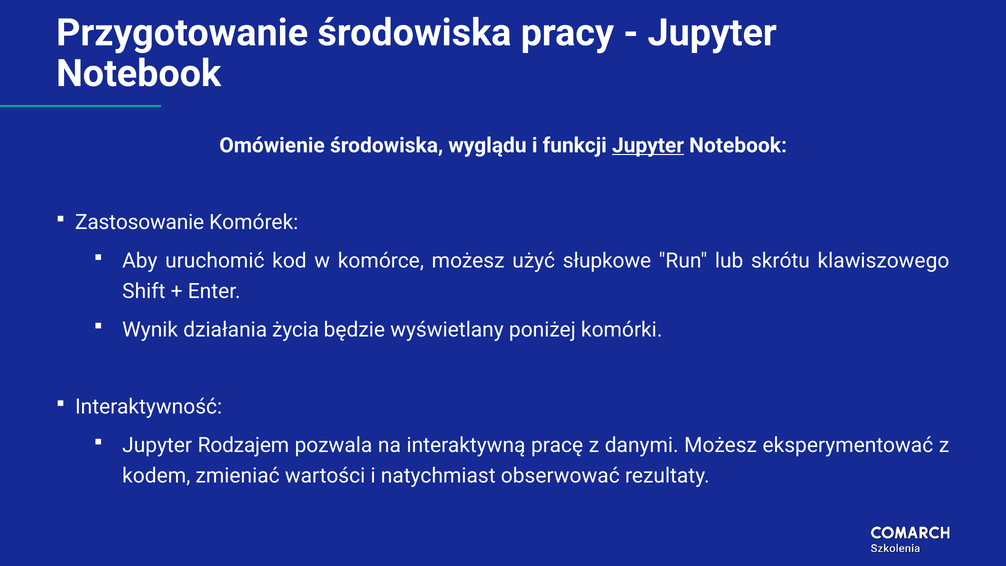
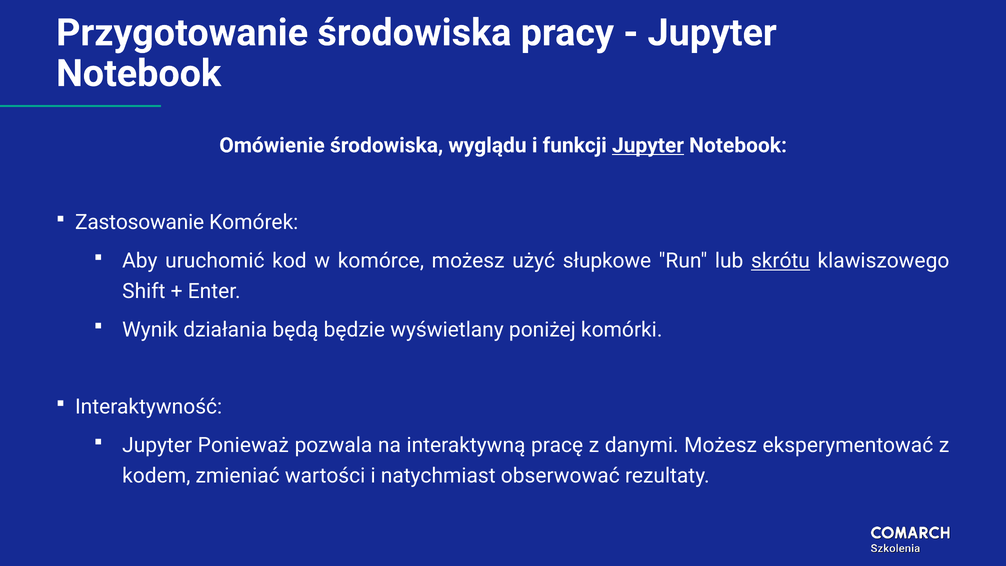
skrótu underline: none -> present (780, 261)
życia: życia -> będą (295, 330)
Rodzajem: Rodzajem -> Ponieważ (243, 445)
